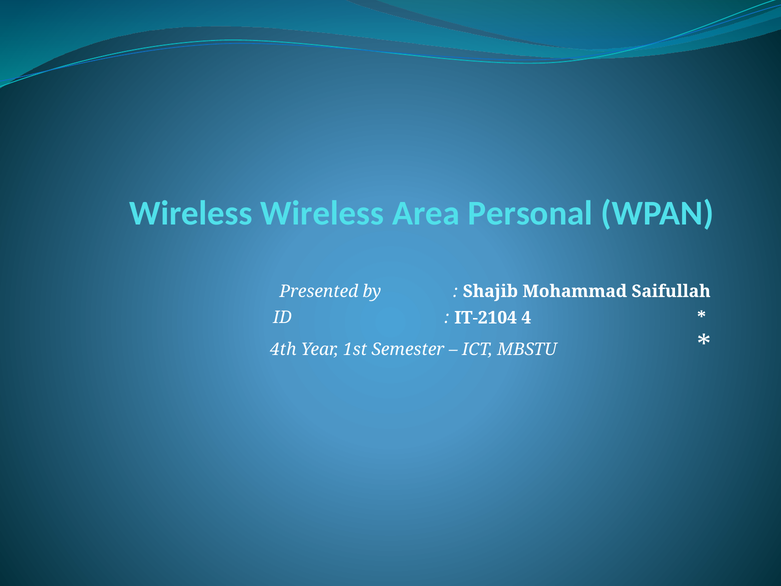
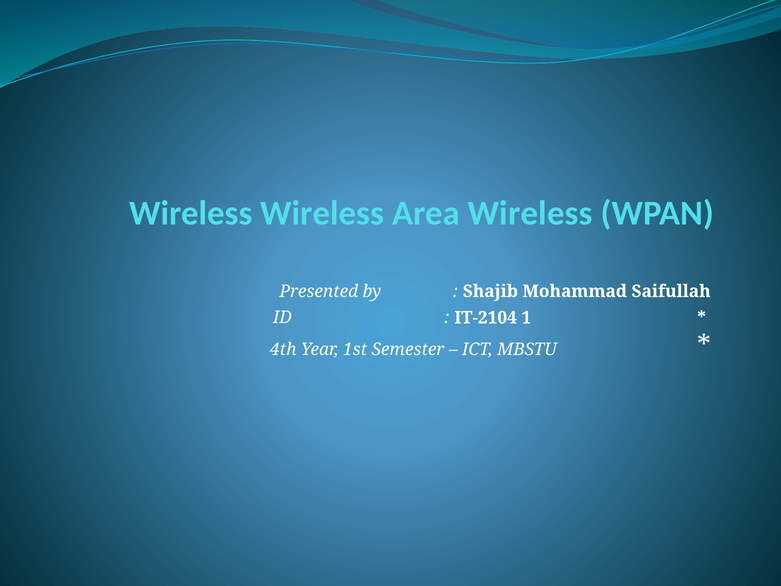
Area Personal: Personal -> Wireless (530, 213)
4: 4 -> 1 (526, 318)
